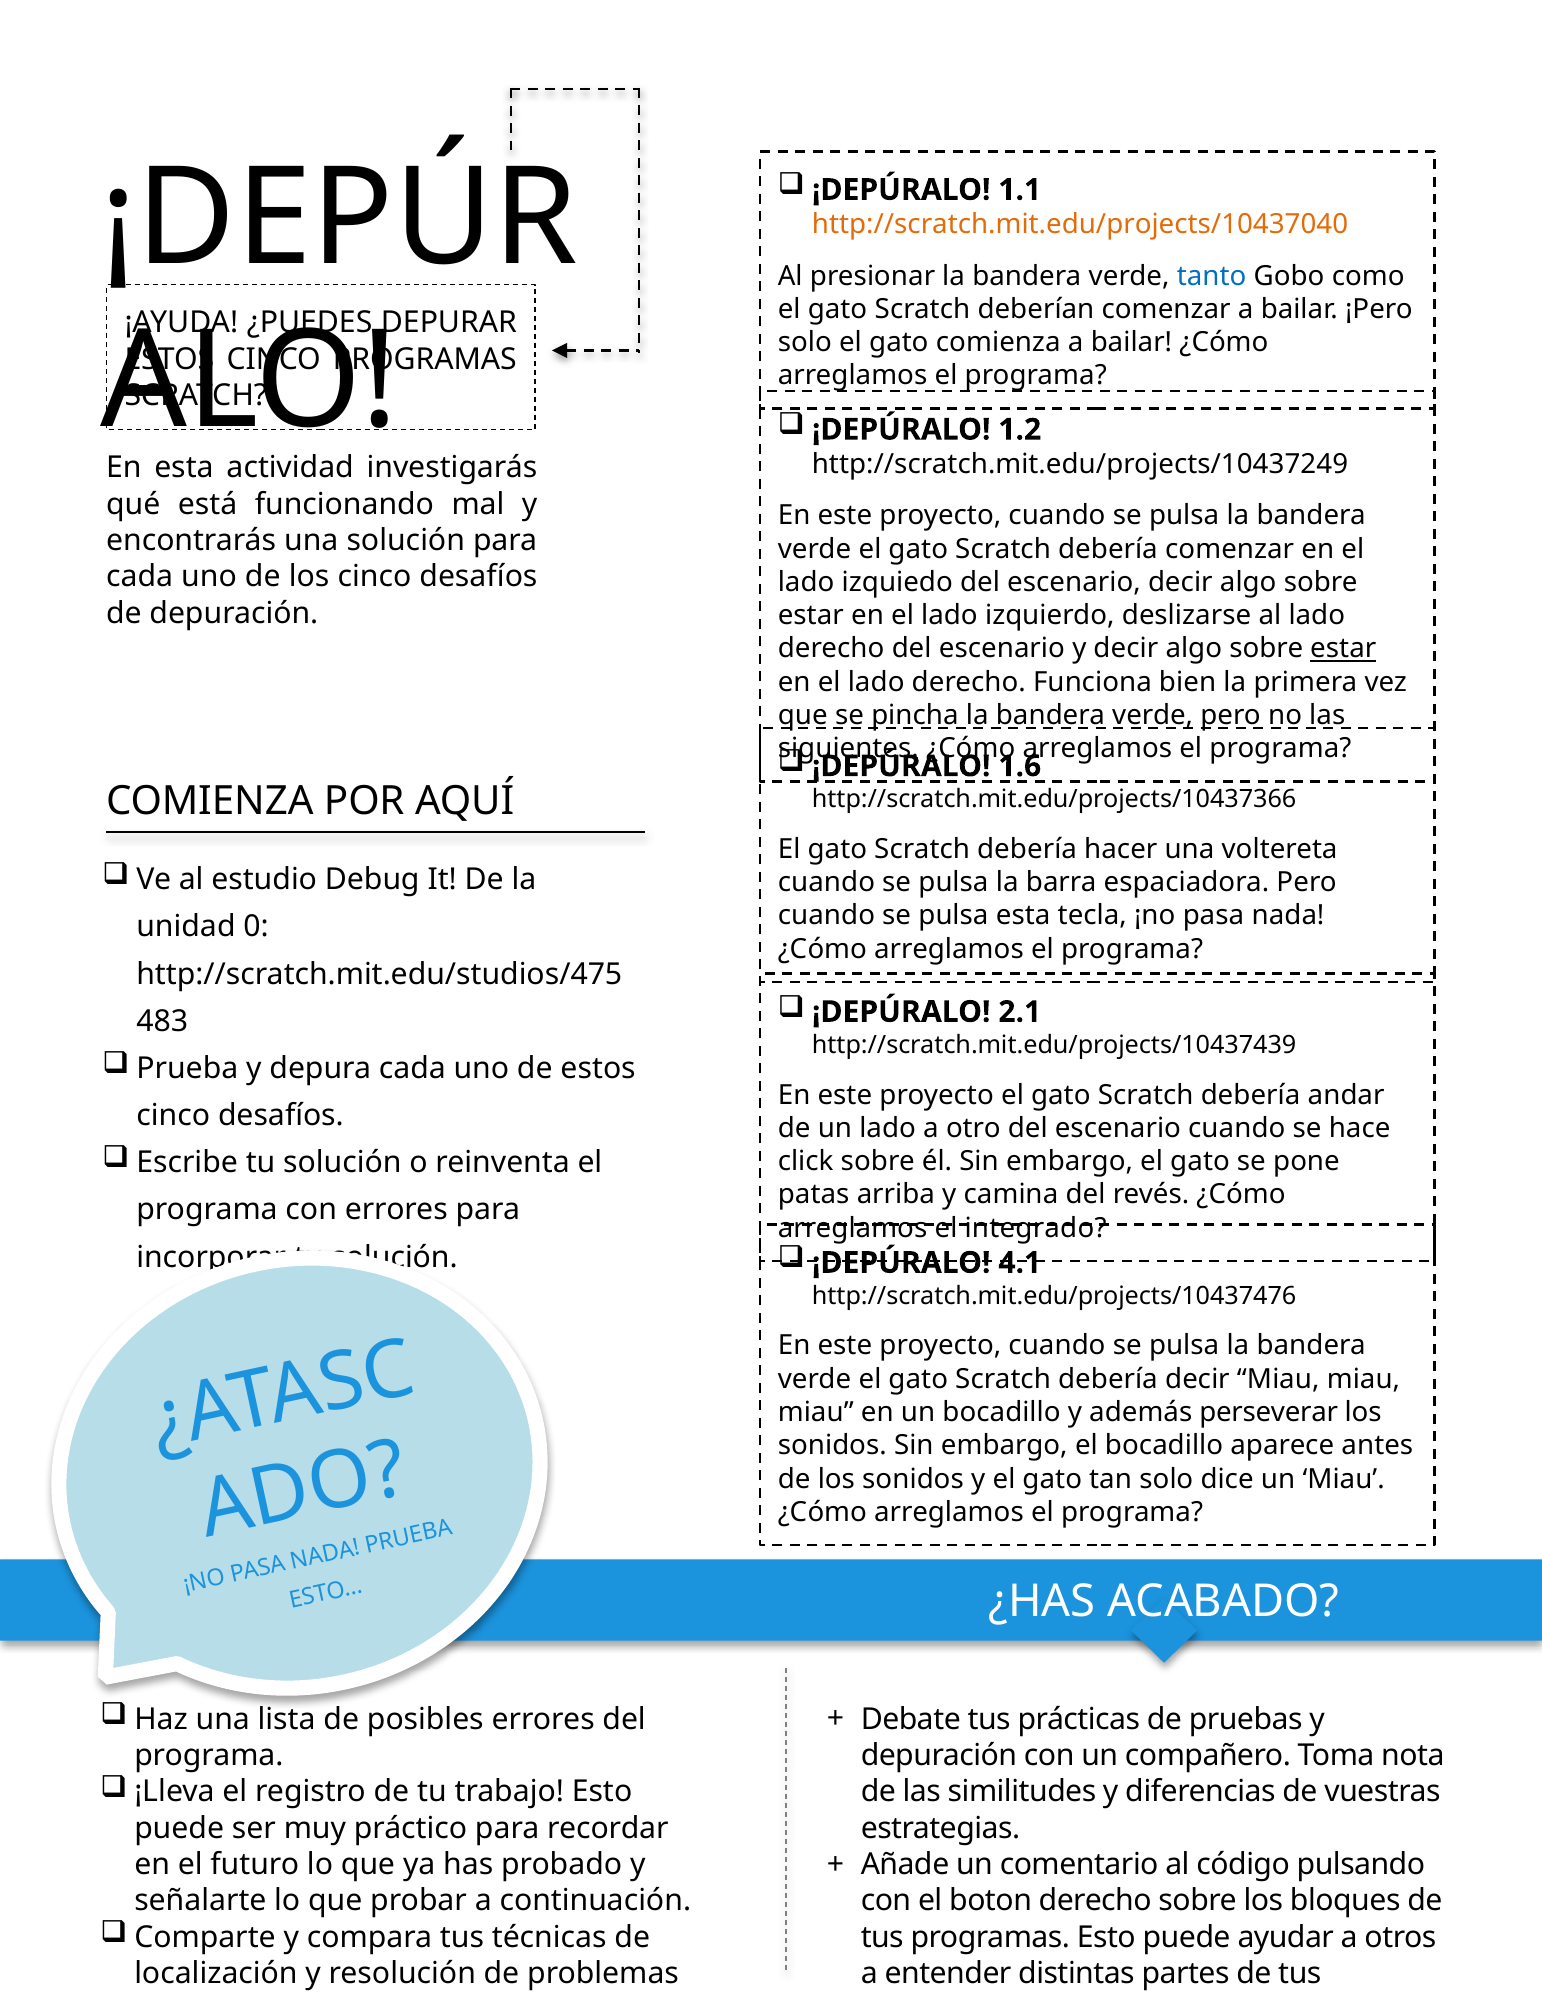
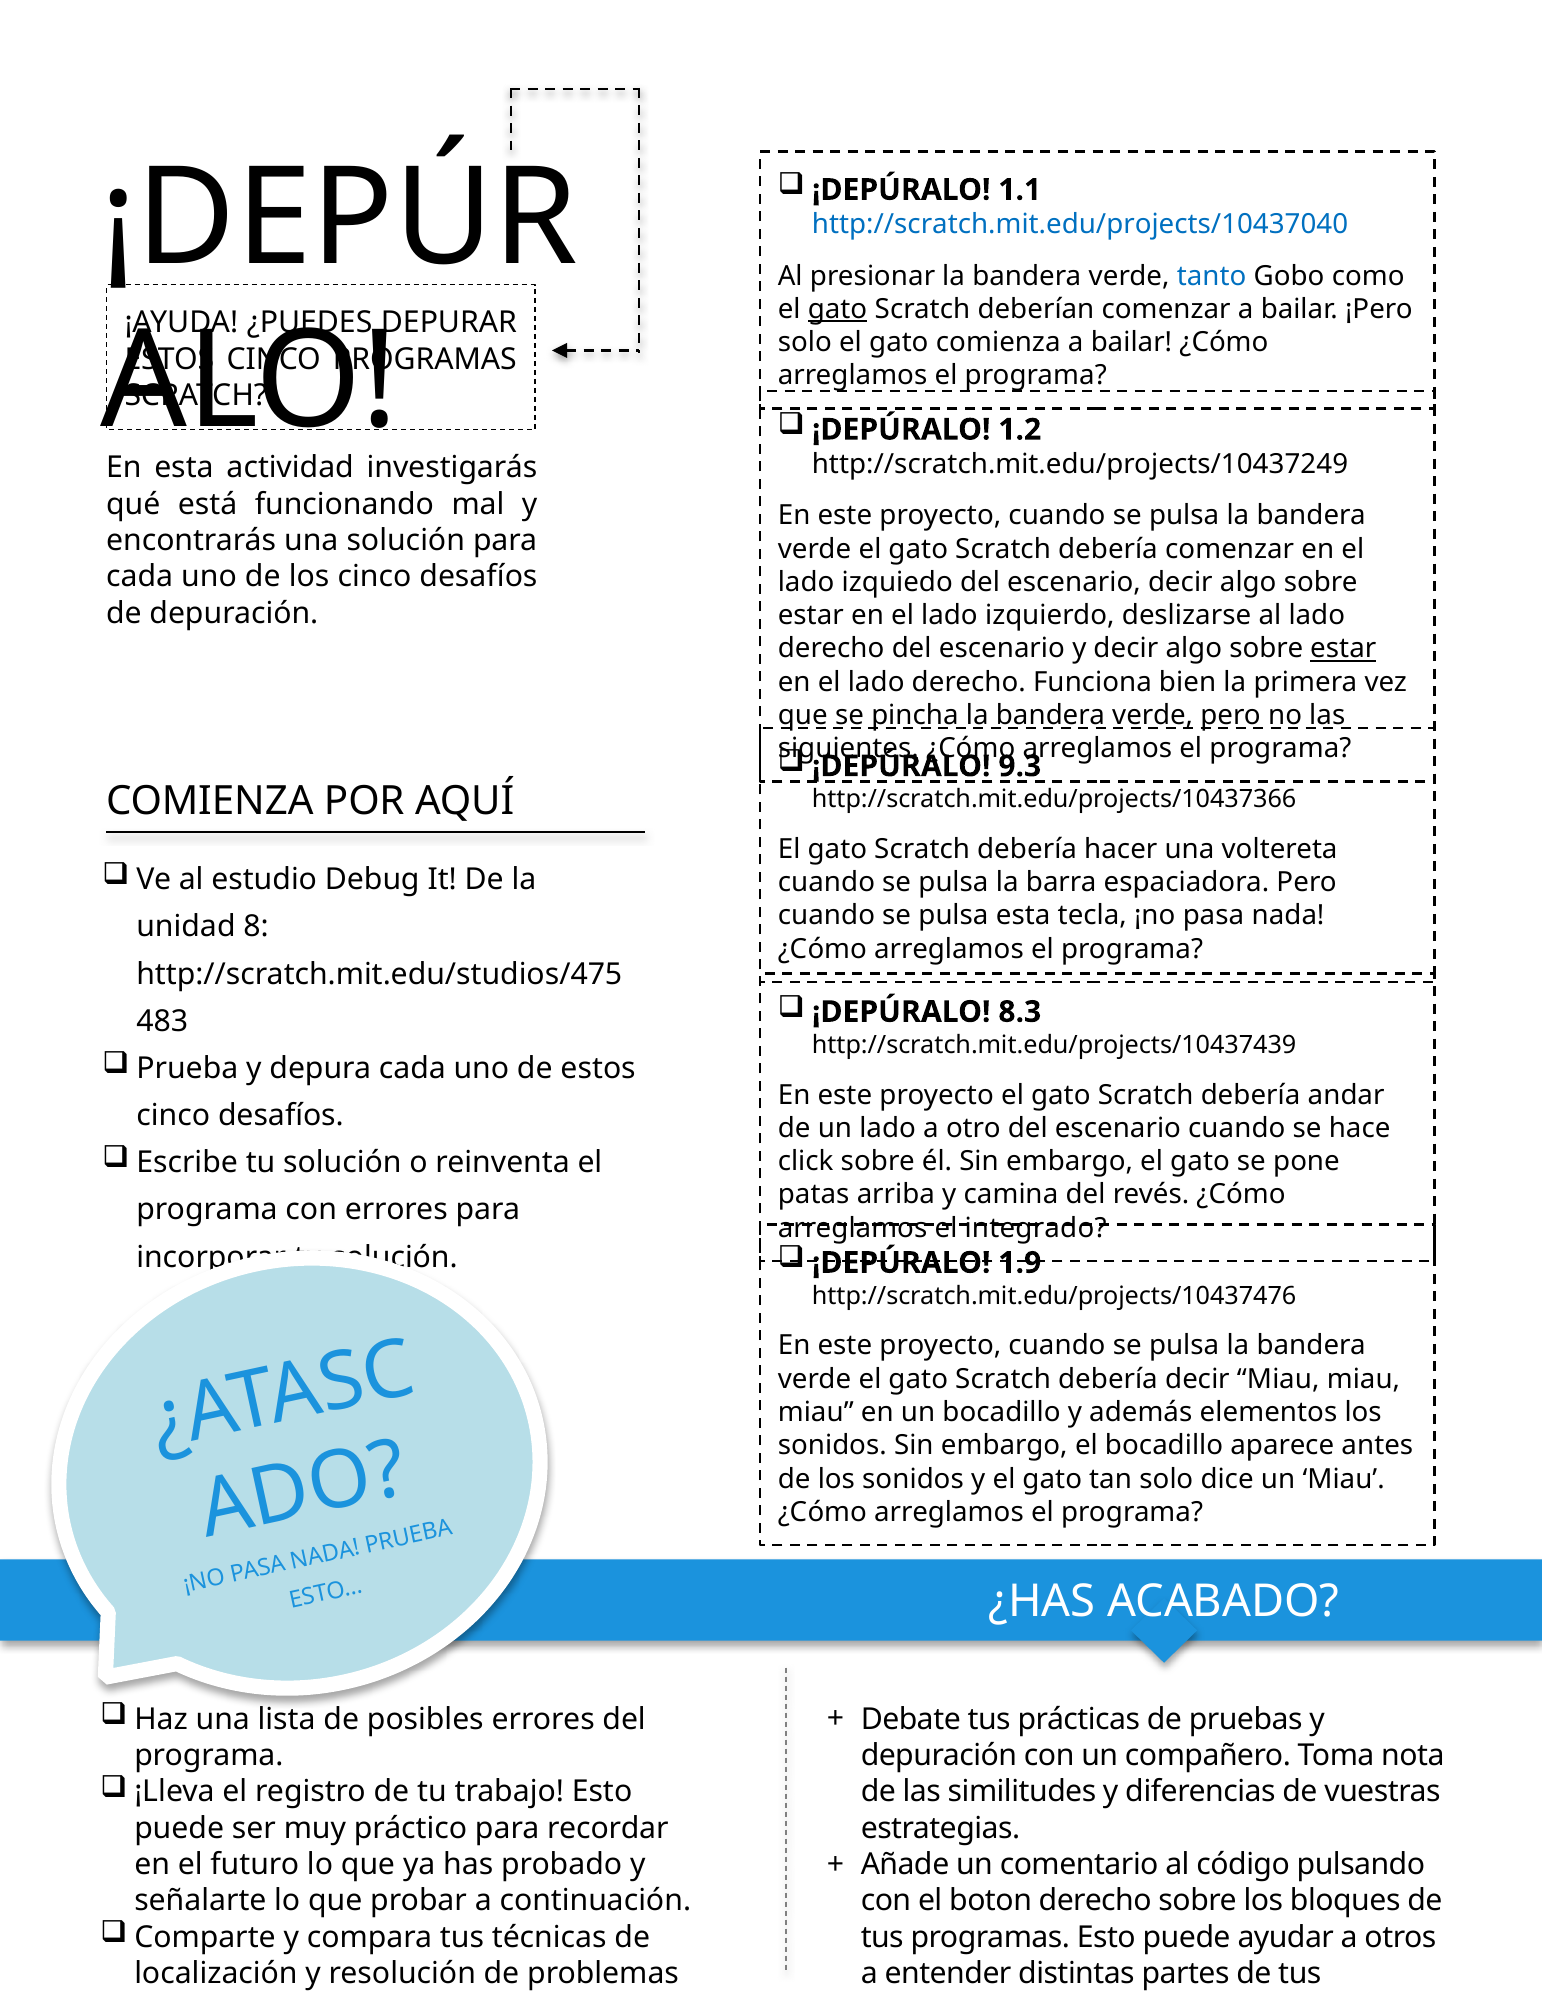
http://scratch.mit.edu/projects/10437040 colour: orange -> blue (1080, 224)
gato underline: none -> present (838, 309)
1.6: 1.6 -> 9.3 (1020, 766)
0: 0 -> 8 (256, 927)
2.1: 2.1 -> 8.3 (1020, 1012)
4.1: 4.1 -> 1.9 (1020, 1262)
perseverar: perseverar -> elementos (1269, 1412)
